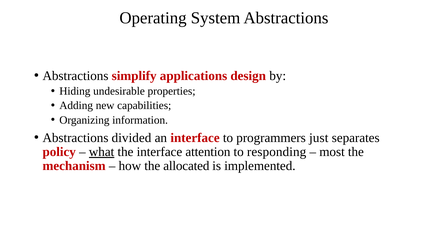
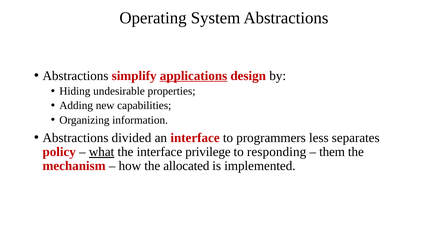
applications underline: none -> present (194, 76)
just: just -> less (319, 138)
attention: attention -> privilege (208, 152)
most: most -> them (332, 152)
